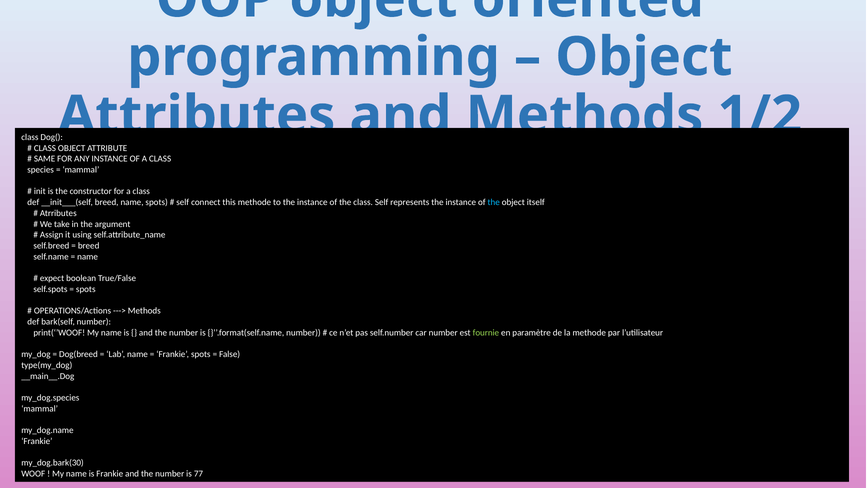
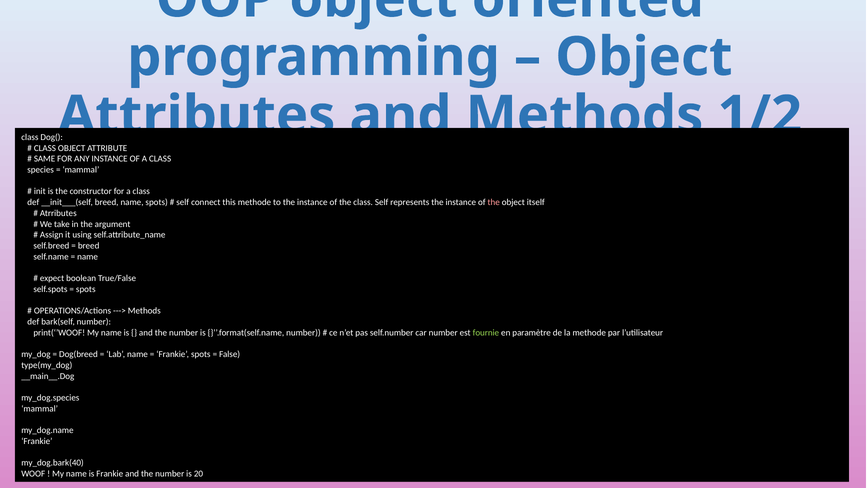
the colour: light blue -> pink (494, 202)
my_dog.bark(30: my_dog.bark(30 -> my_dog.bark(40 (53, 463)
77: 77 -> 20 (198, 474)
